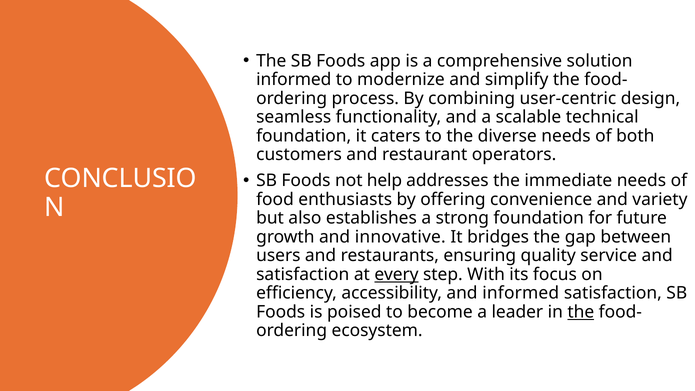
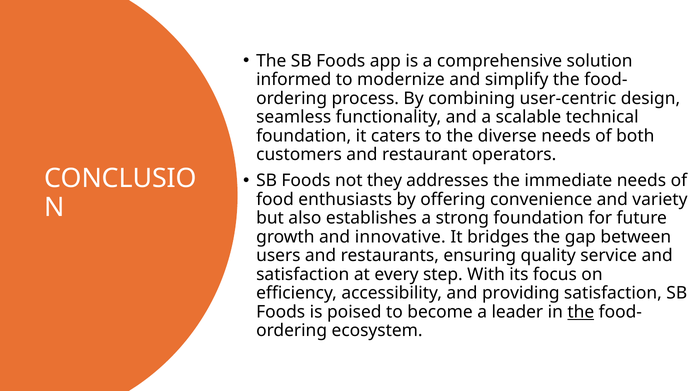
help: help -> they (384, 181)
every underline: present -> none (396, 274)
and informed: informed -> providing (521, 293)
